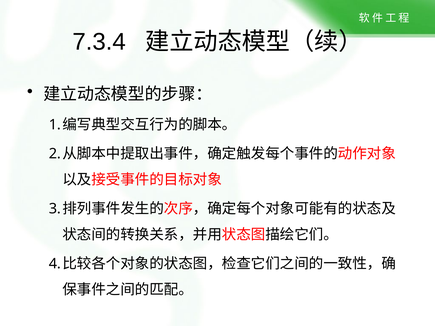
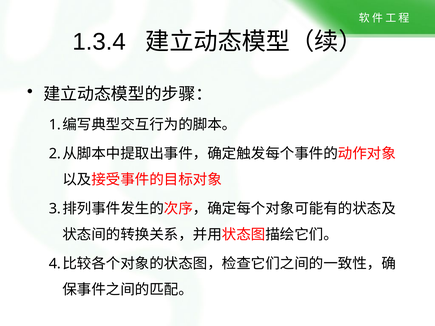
7.3.4: 7.3.4 -> 1.3.4 (99, 42)
